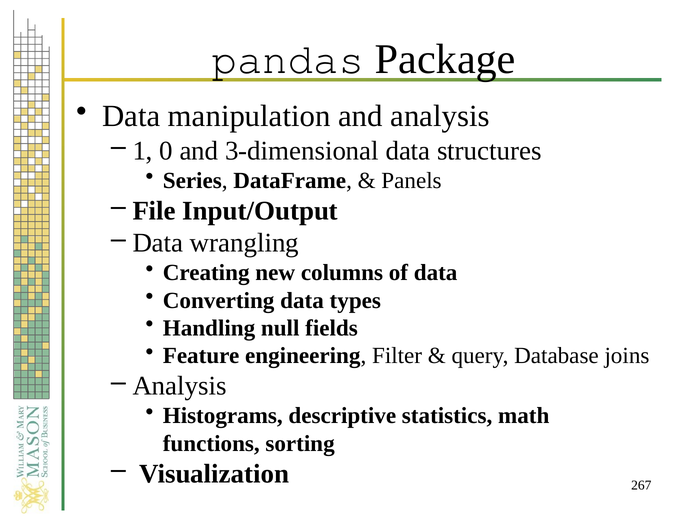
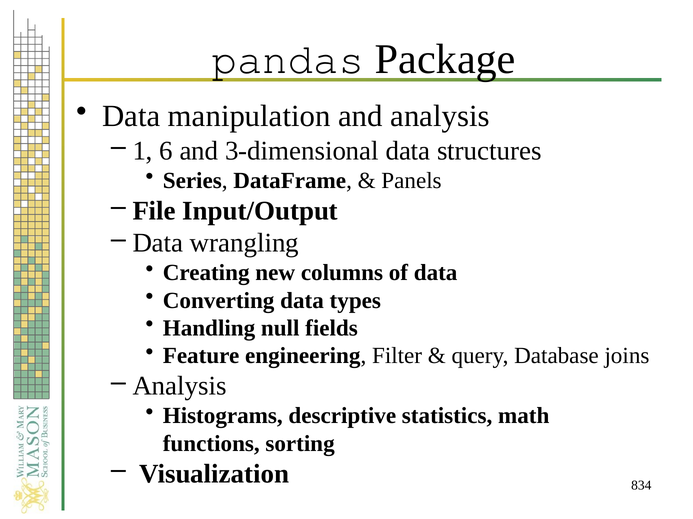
0: 0 -> 6 (166, 151)
267: 267 -> 834 (641, 486)
